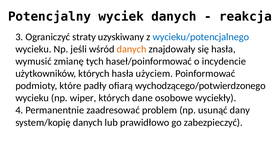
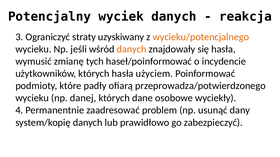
wycieku/potencjalnego colour: blue -> orange (201, 37)
wychodzącego/potwierdzonego: wychodzącego/potwierdzonego -> przeprowadza/potwierdzonego (200, 86)
wiper: wiper -> danej (83, 98)
